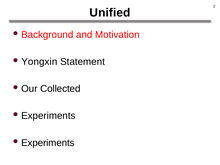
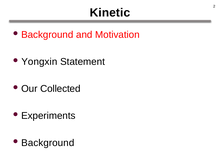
Unified: Unified -> Kinetic (110, 13)
Experiments: Experiments -> Background (48, 143)
